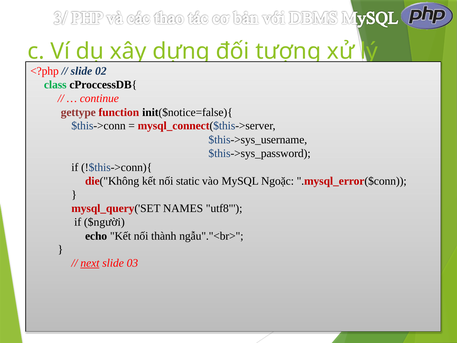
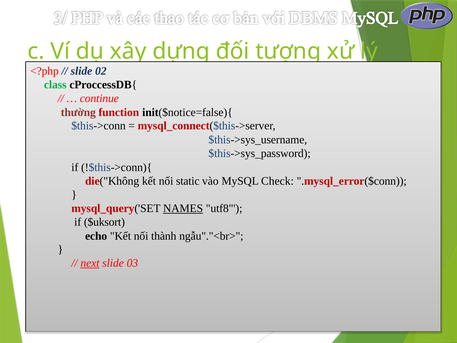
gettype: gettype -> thường (78, 112)
Ngoặc: Ngoặc -> Check (277, 181)
NAMES underline: none -> present (183, 208)
$người: $người -> $uksort (104, 222)
